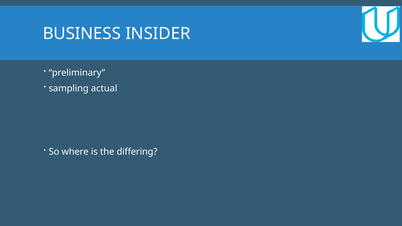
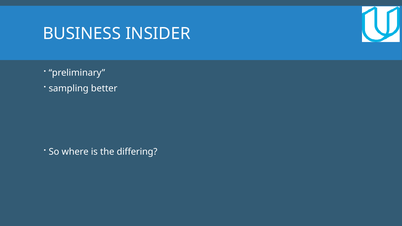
actual: actual -> better (104, 89)
